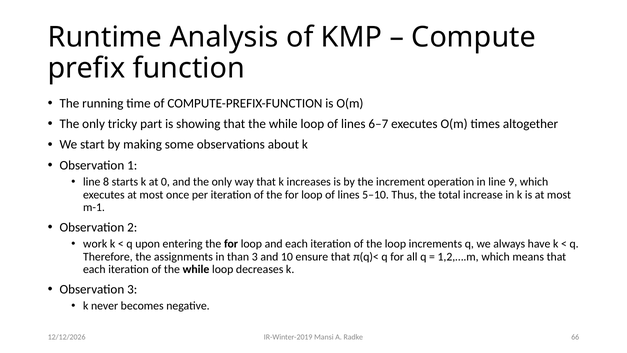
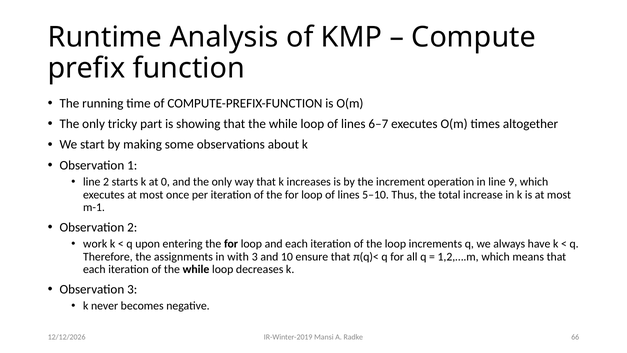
line 8: 8 -> 2 (106, 182)
than: than -> with (238, 257)
